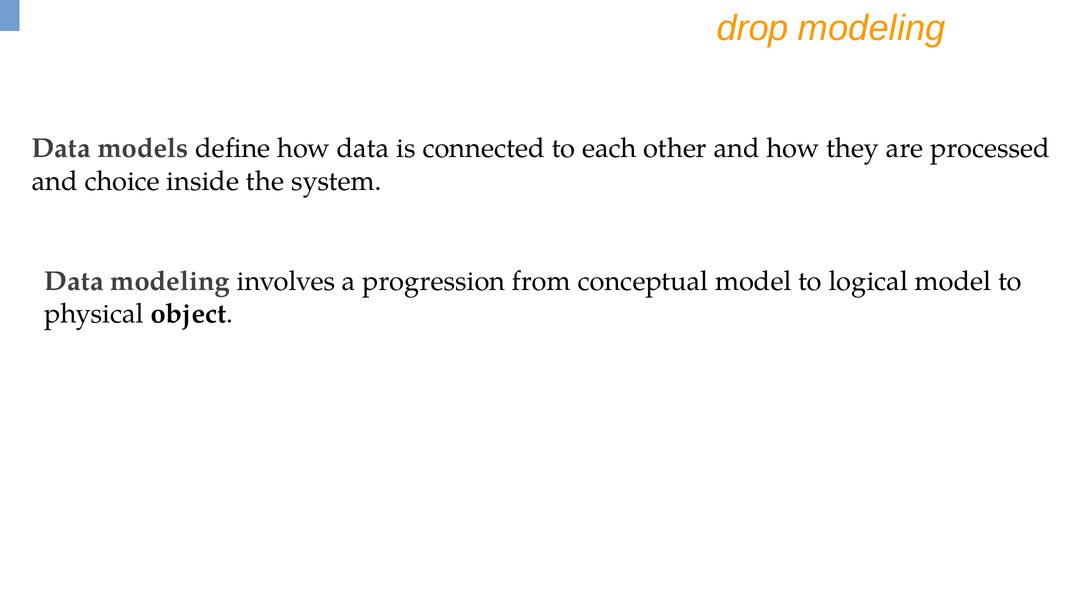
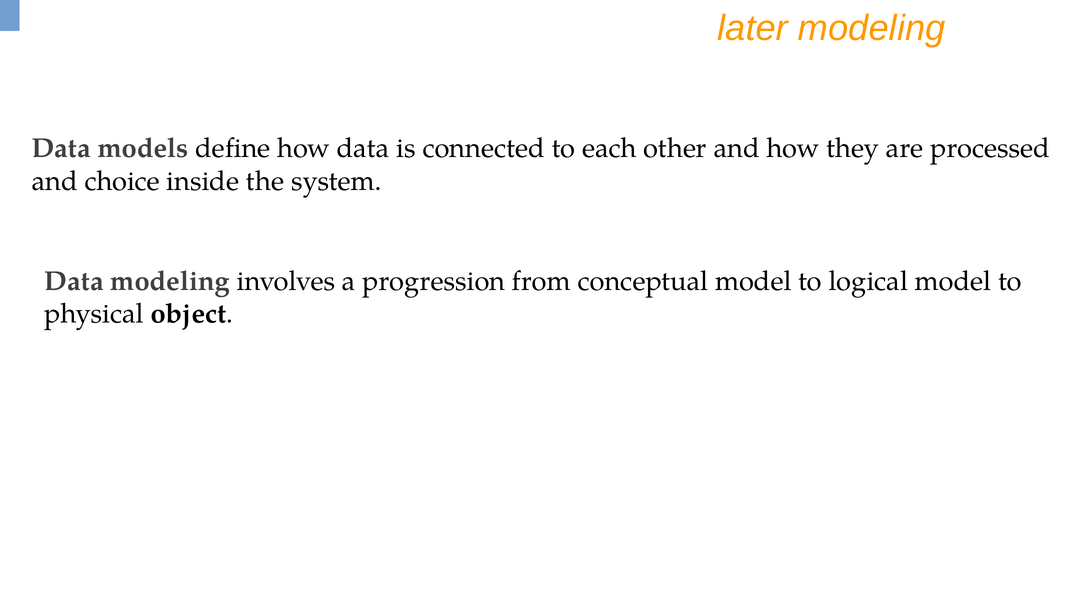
drop: drop -> later (753, 28)
